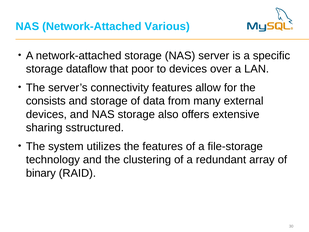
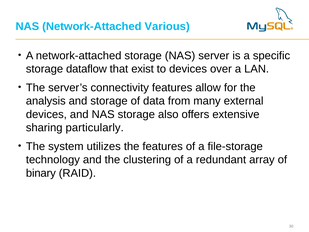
poor: poor -> exist (143, 69)
consists: consists -> analysis (46, 101)
sstructured: sstructured -> particularly (95, 128)
